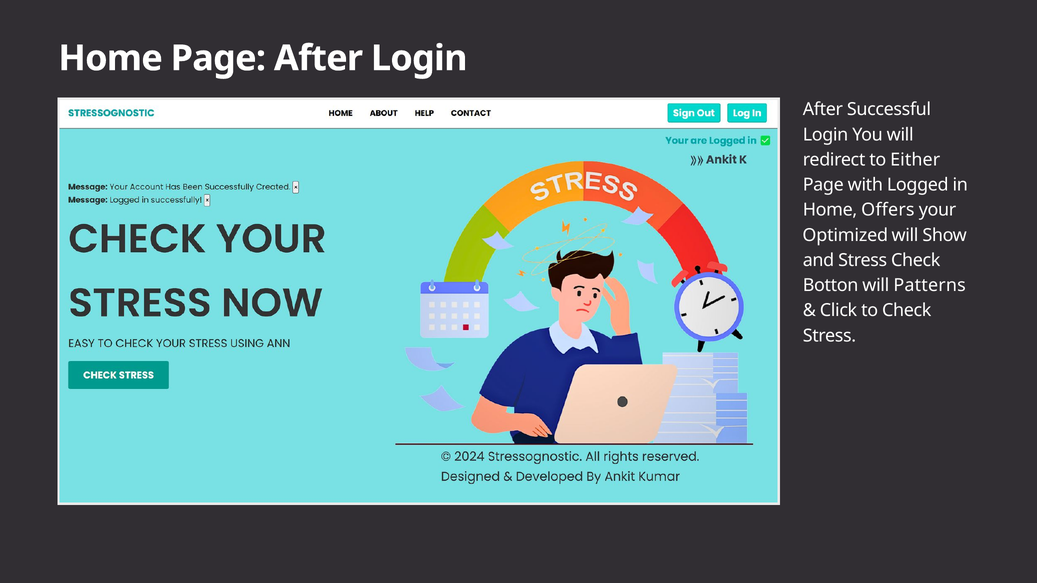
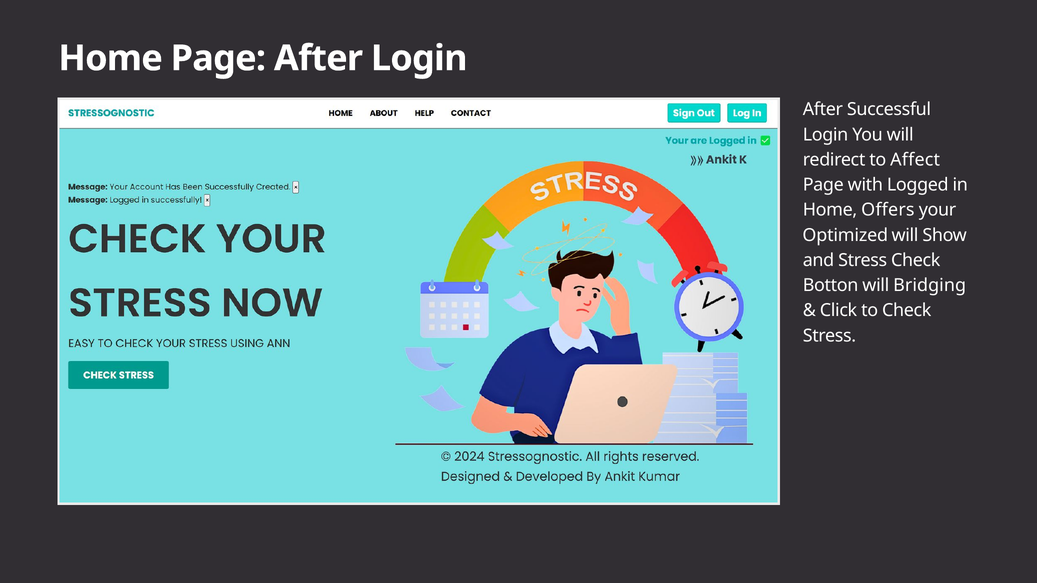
Either: Either -> Affect (915, 160)
Patterns: Patterns -> Bridging (930, 286)
